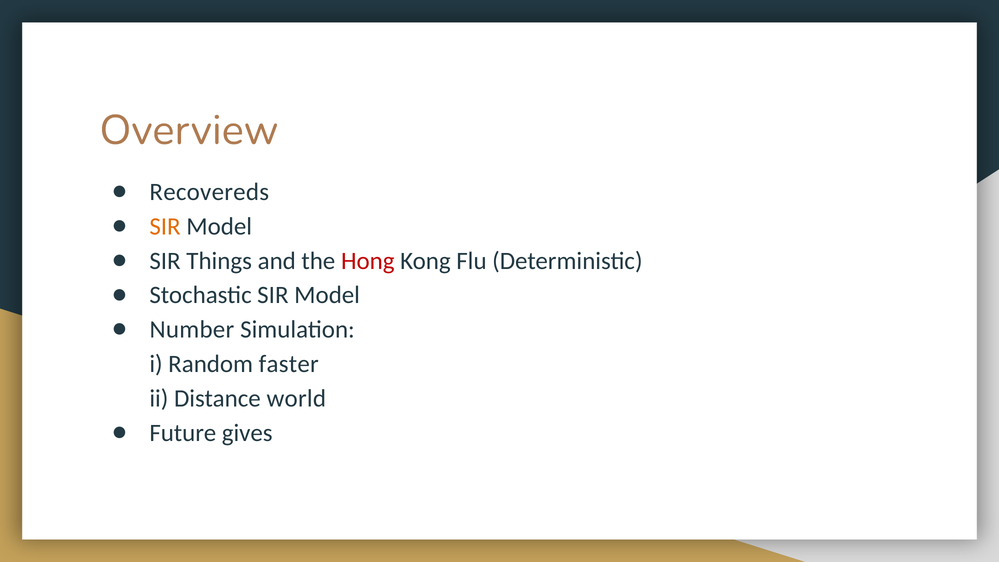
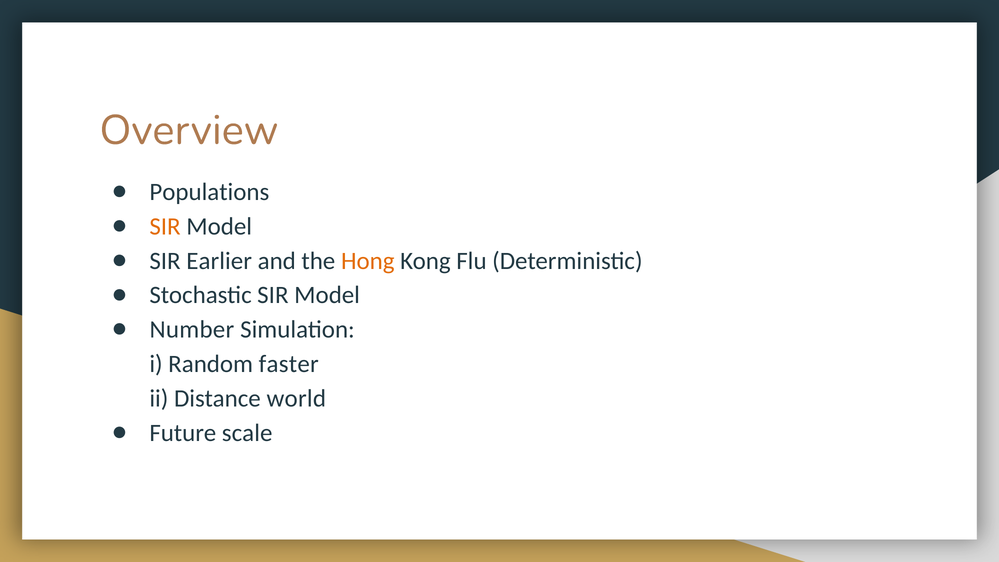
Recovereds: Recovereds -> Populations (209, 192)
Things: Things -> Earlier (219, 261)
Hong colour: red -> orange (368, 261)
gives: gives -> scale (247, 433)
